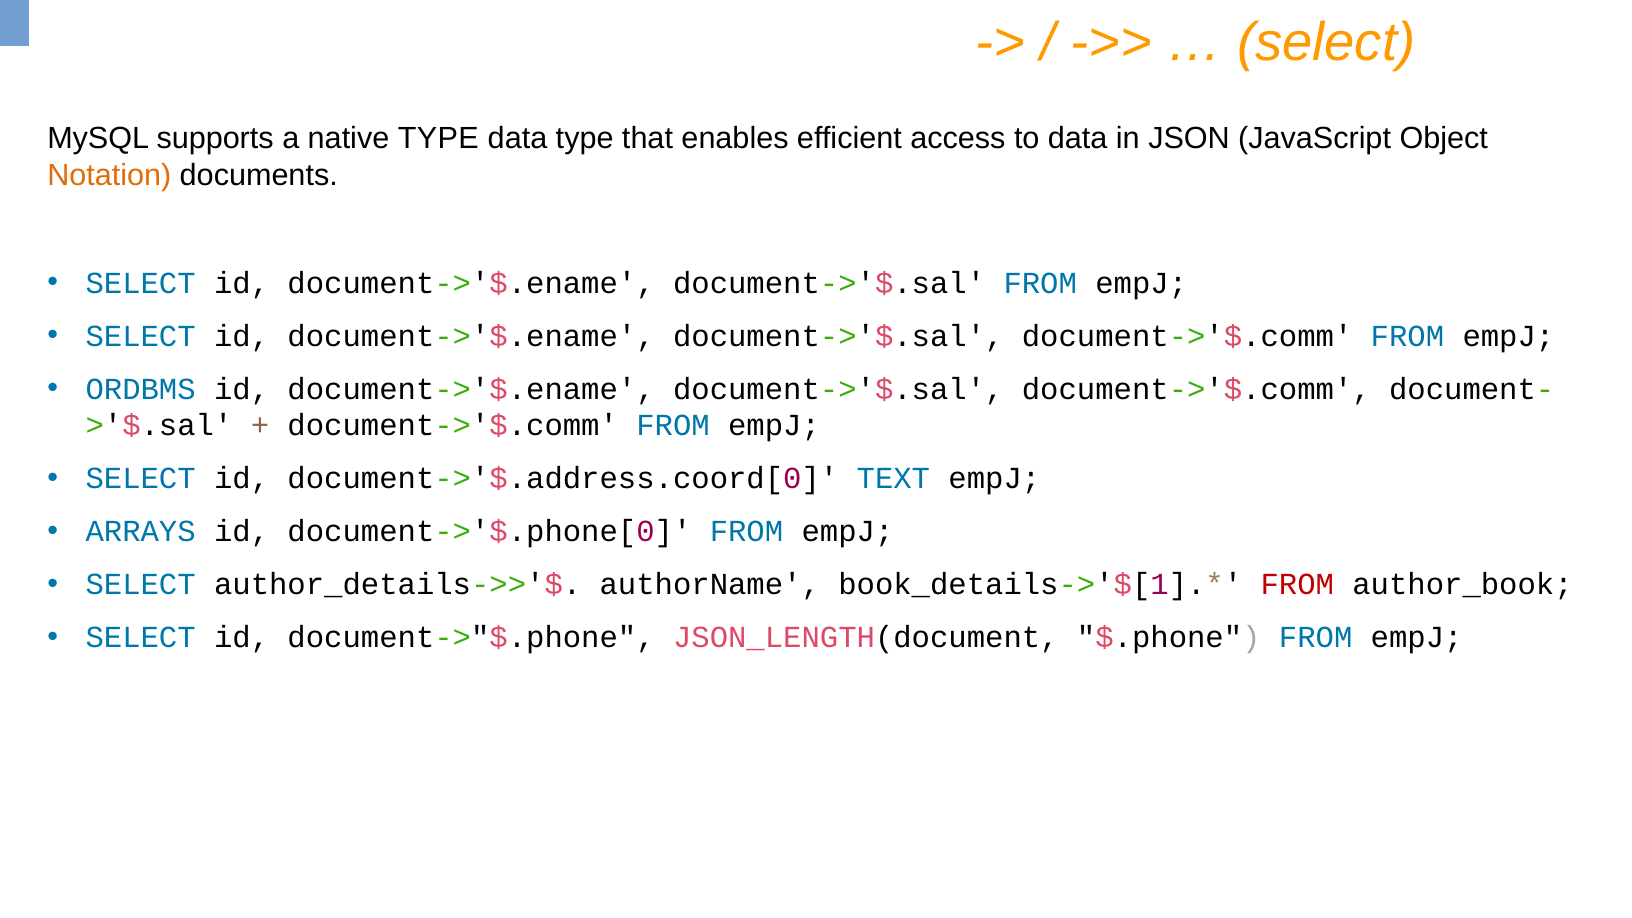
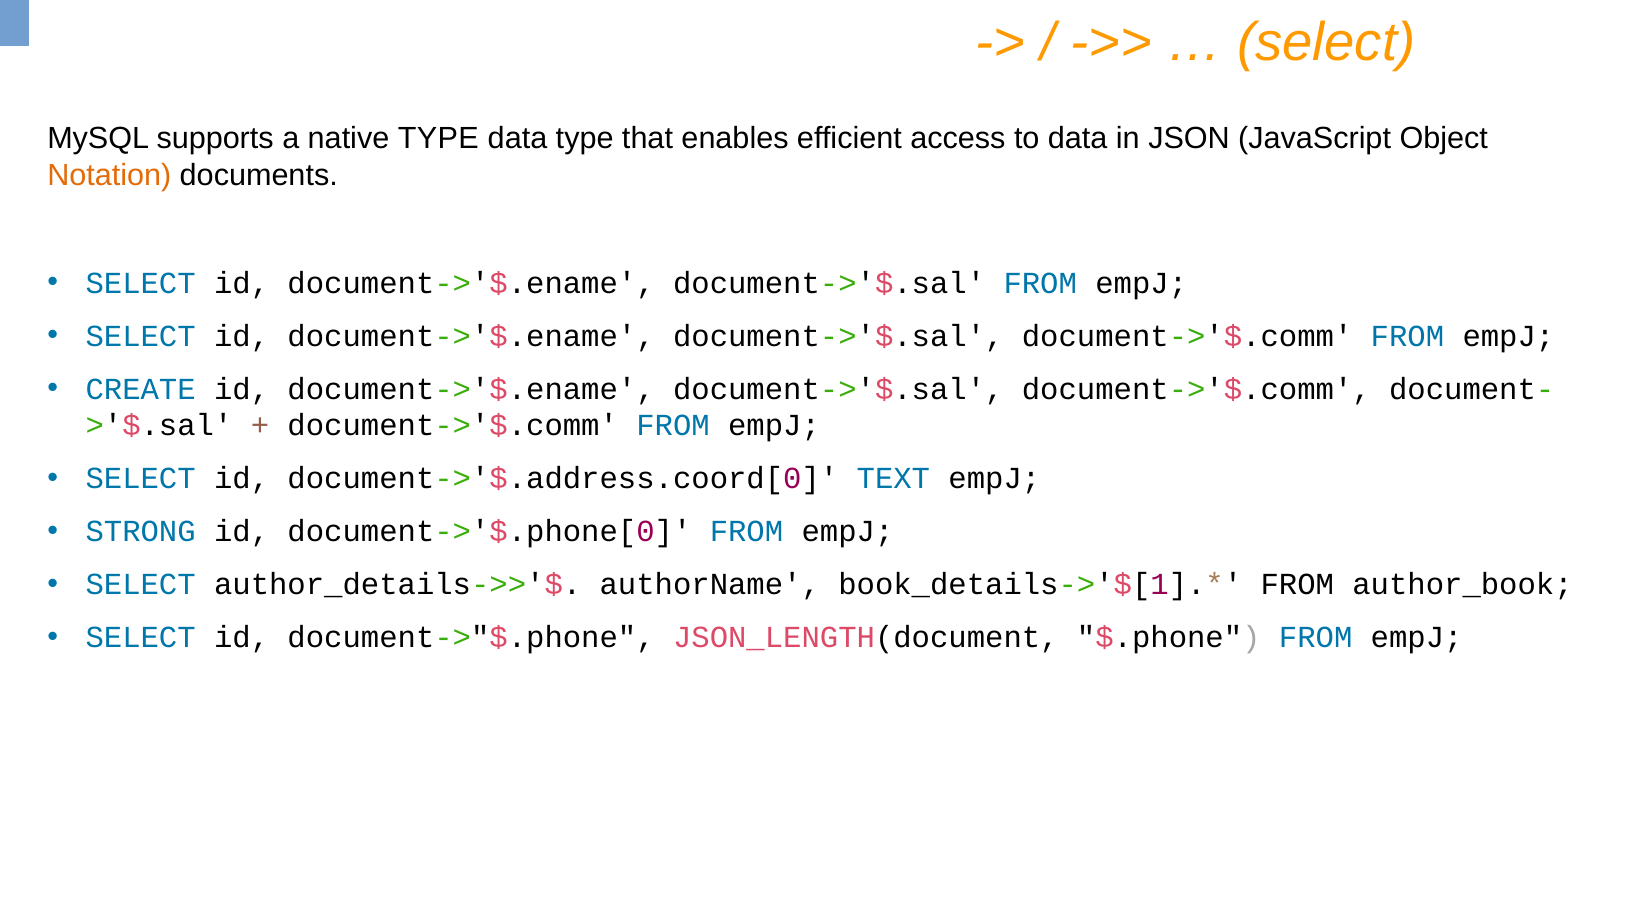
ORDBMS: ORDBMS -> CREATE (141, 389)
ARRAYS: ARRAYS -> STRONG (141, 532)
FROM colour: red -> black (1297, 585)
